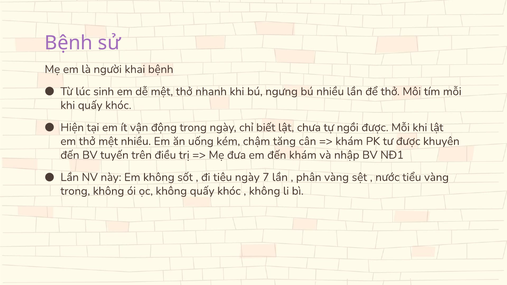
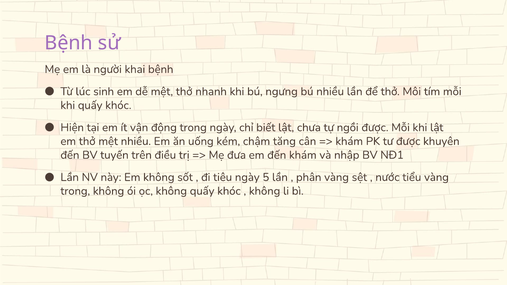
7: 7 -> 5 (266, 177)
